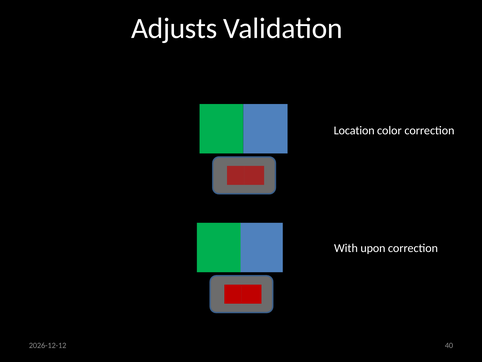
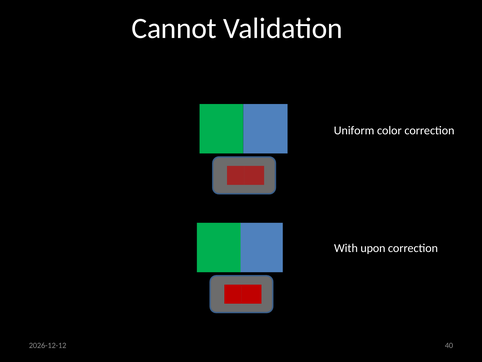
Adjusts: Adjusts -> Cannot (174, 28)
Location: Location -> Uniform (354, 130)
